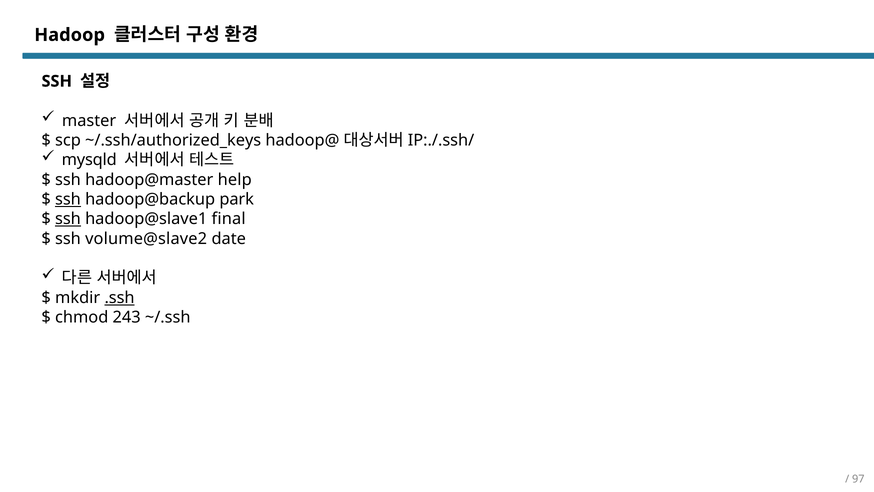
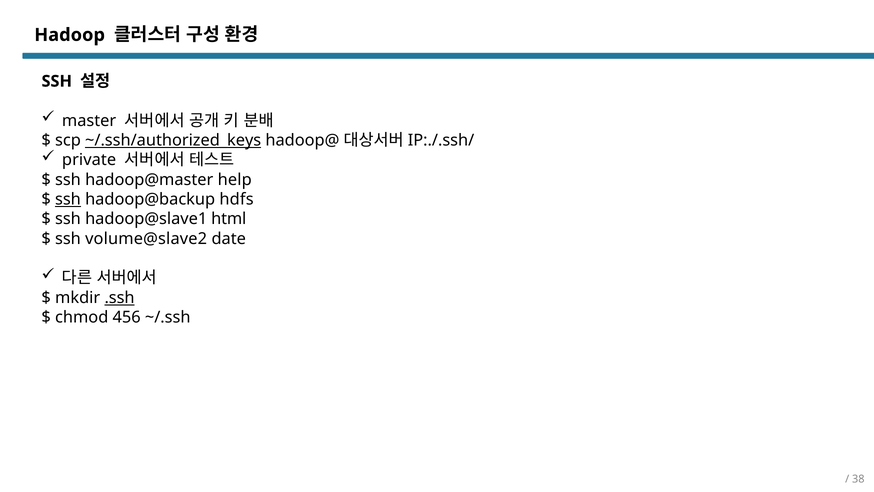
~/.ssh/authorized_keys underline: none -> present (173, 140)
mysqld: mysqld -> private (89, 160)
park: park -> hdfs (237, 199)
ssh underline: present -> none (68, 219)
final: final -> html (229, 219)
243: 243 -> 456 (127, 317)
97: 97 -> 38 (858, 479)
